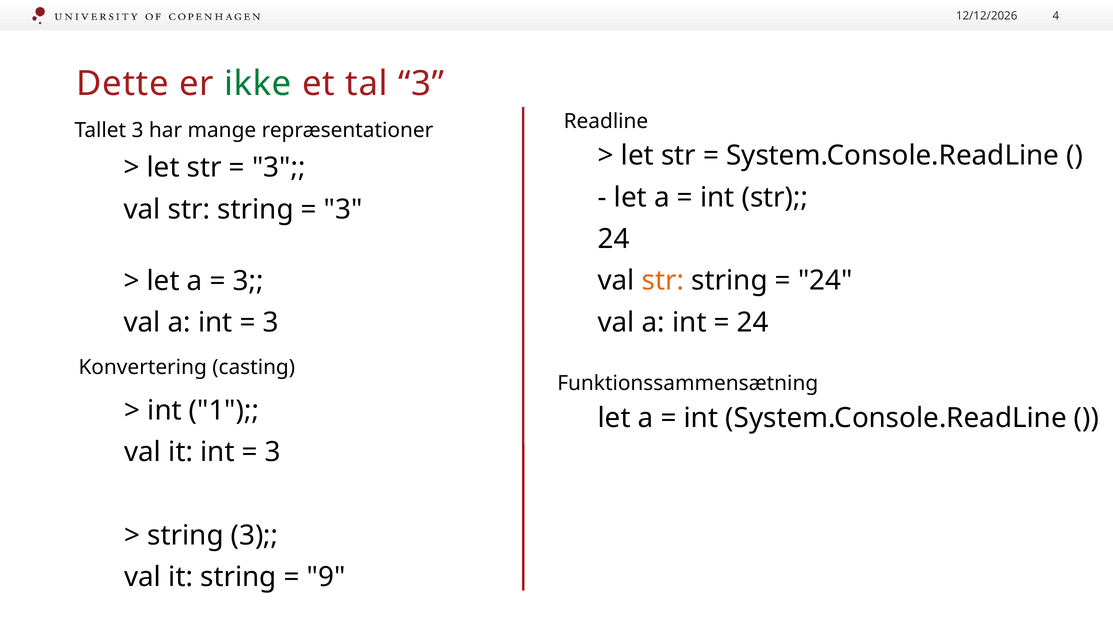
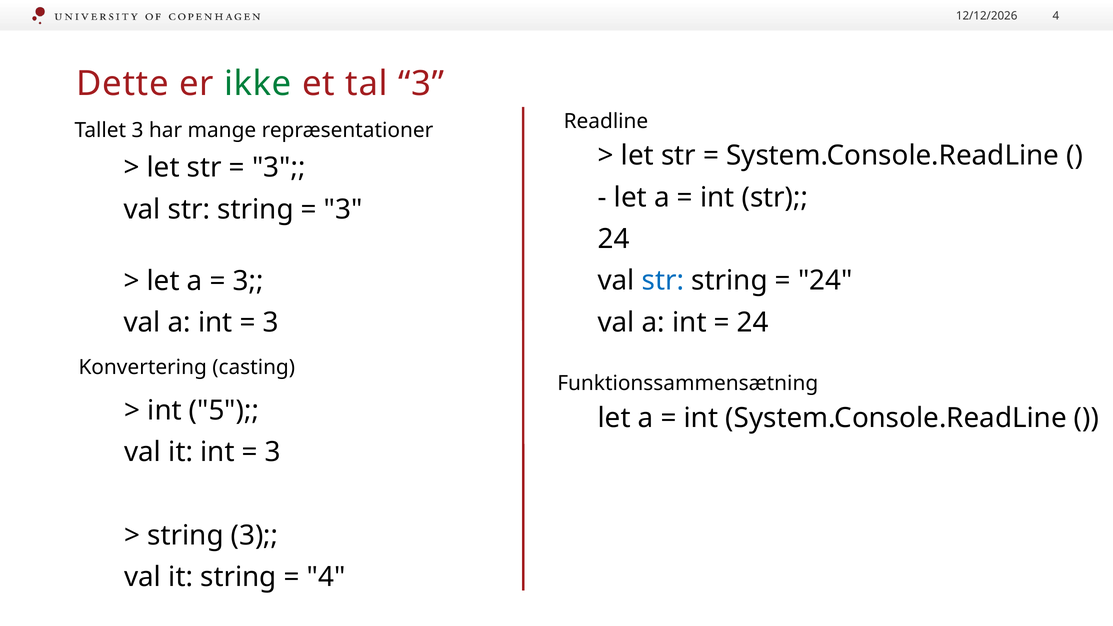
str colour: orange -> blue (663, 281)
1: 1 -> 5 (224, 410)
9: 9 -> 4 (326, 577)
